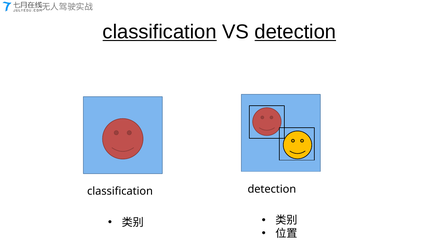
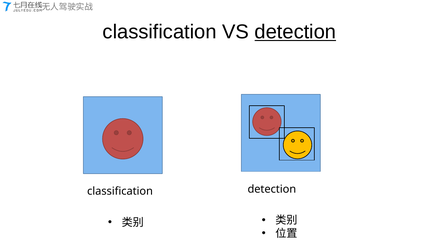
classification underline: present -> none (160, 32)
